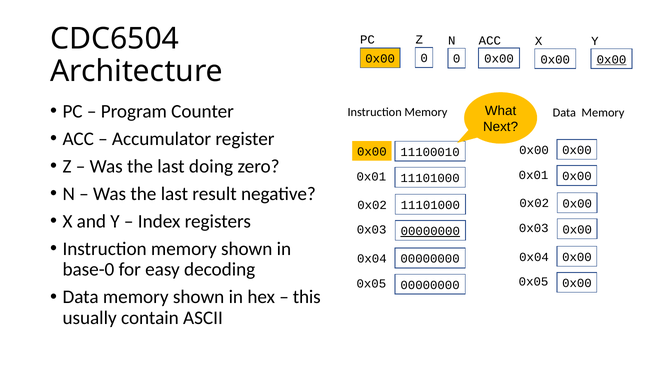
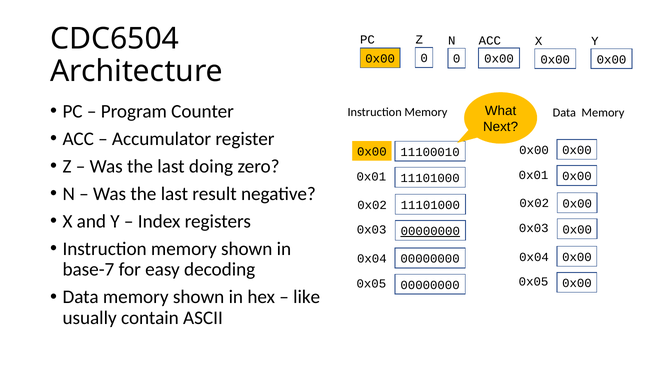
0x00 underline: present -> none (612, 59)
base-0: base-0 -> base-7 (88, 270)
this: this -> like (307, 297)
